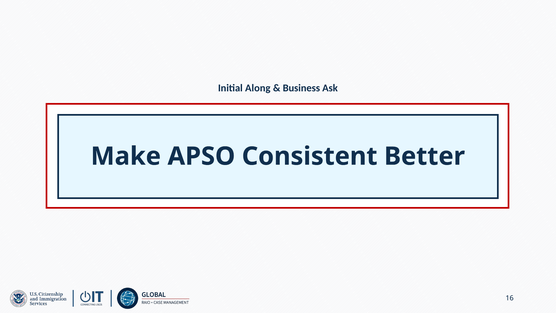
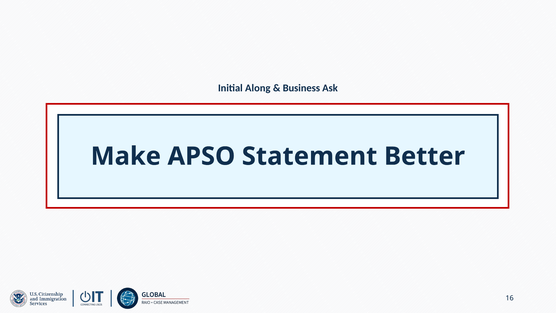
Consistent: Consistent -> Statement (310, 156)
